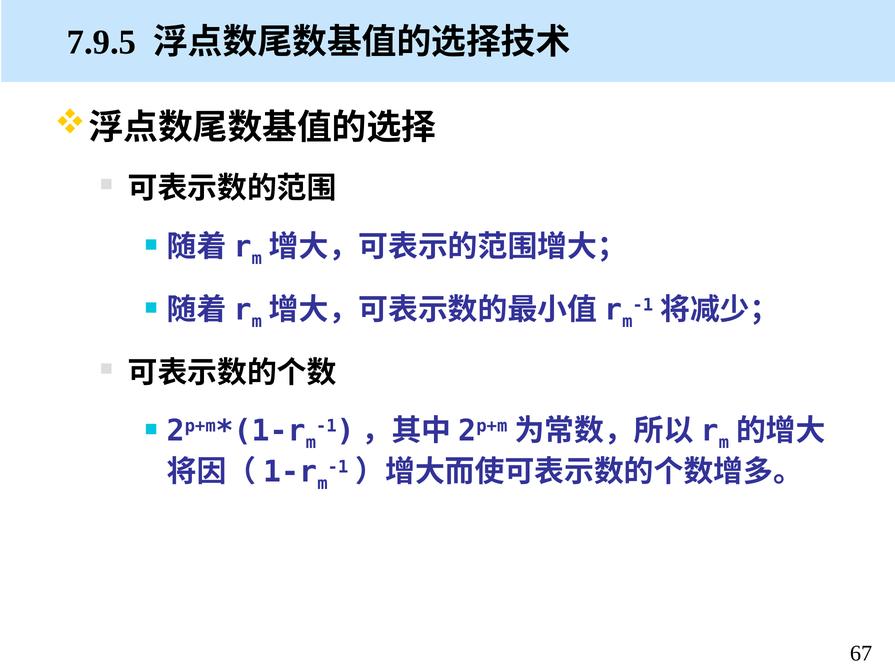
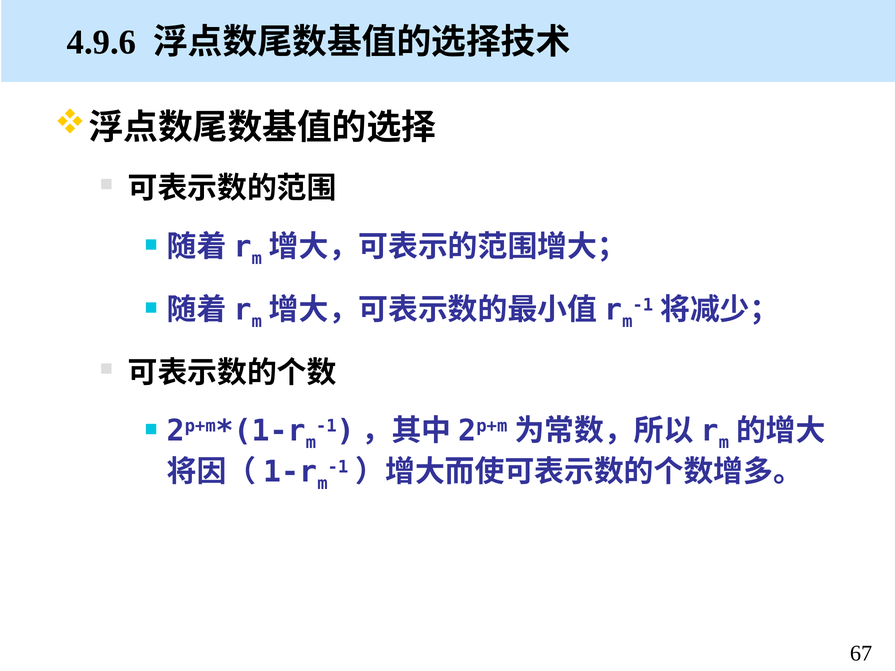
7.9.5: 7.9.5 -> 4.9.6 (101, 42)
